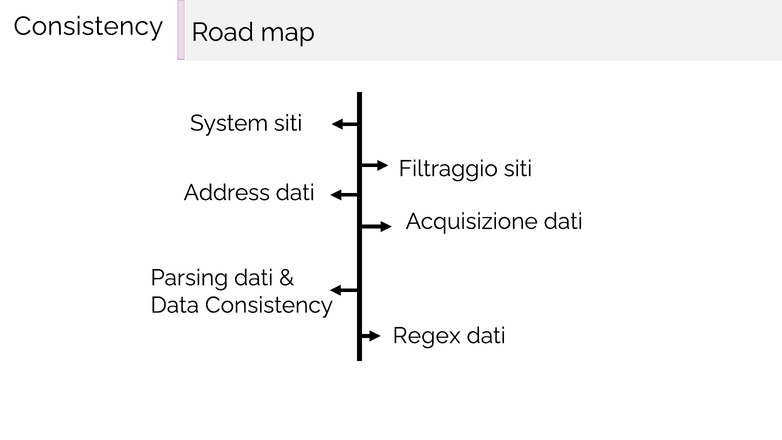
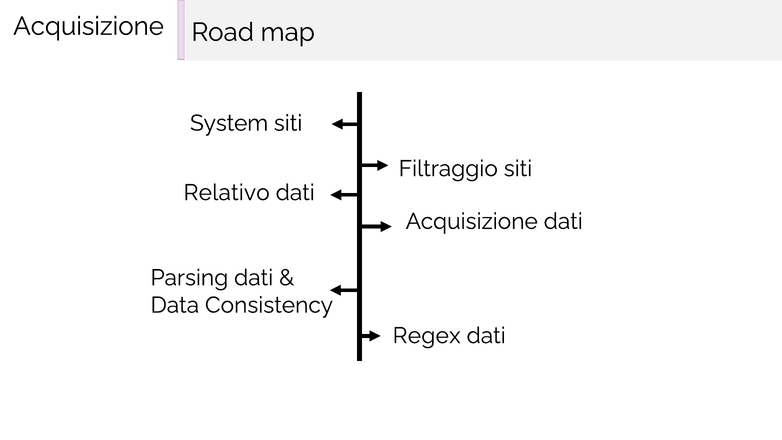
Consistency: Consistency -> Acquisizione (89, 26)
Address: Address -> Relativo (227, 193)
